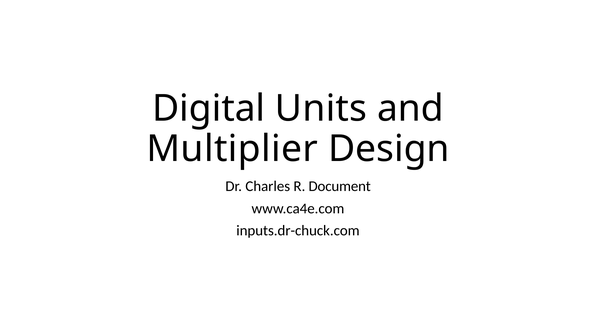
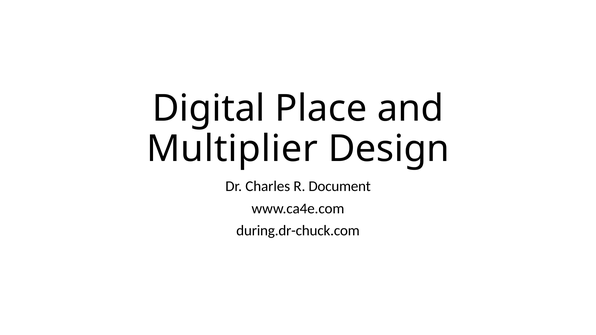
Units: Units -> Place (321, 109)
inputs.dr-chuck.com: inputs.dr-chuck.com -> during.dr-chuck.com (298, 231)
